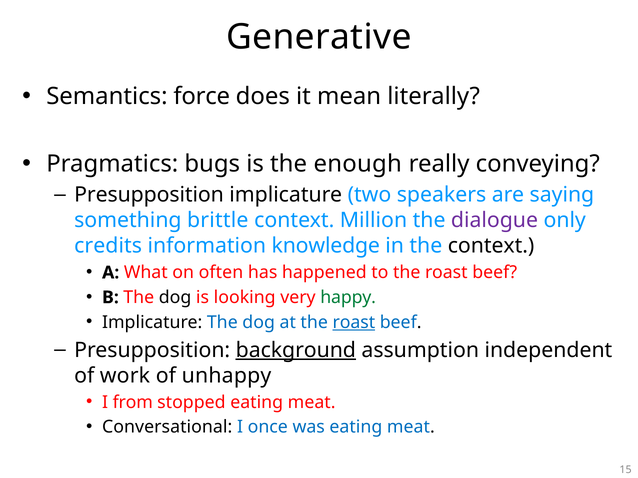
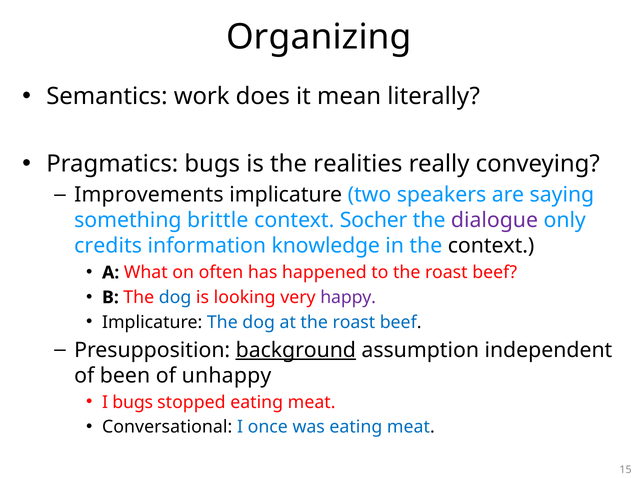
Generative: Generative -> Organizing (319, 37)
force: force -> work (202, 97)
enough: enough -> realities (358, 164)
Presupposition: Presupposition -> Improvements (149, 195)
Million: Million -> Socher (374, 221)
dog colour: black -> blue (175, 298)
happy colour: green -> purple (348, 298)
roast underline: present -> none (354, 323)
work: work -> been (125, 376)
I from: from -> bugs (133, 403)
